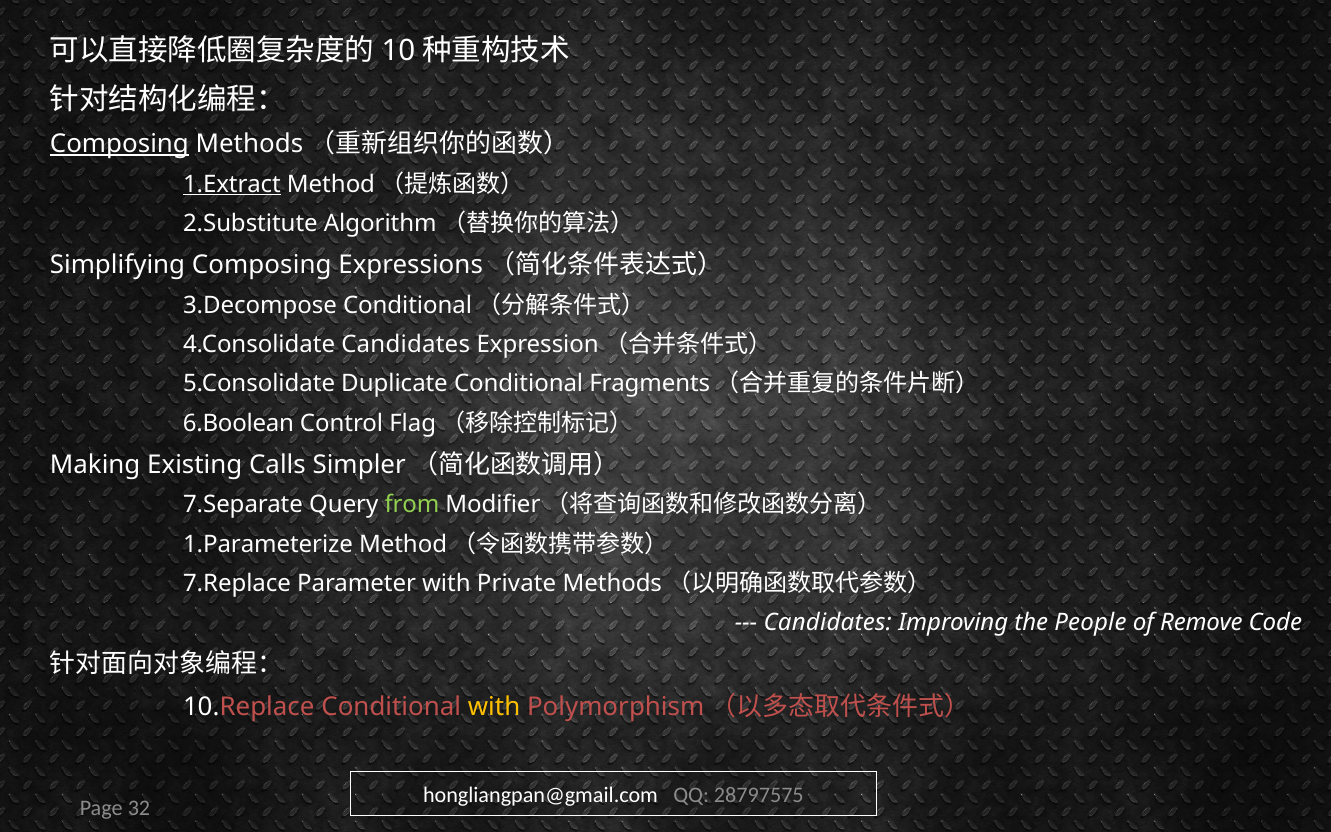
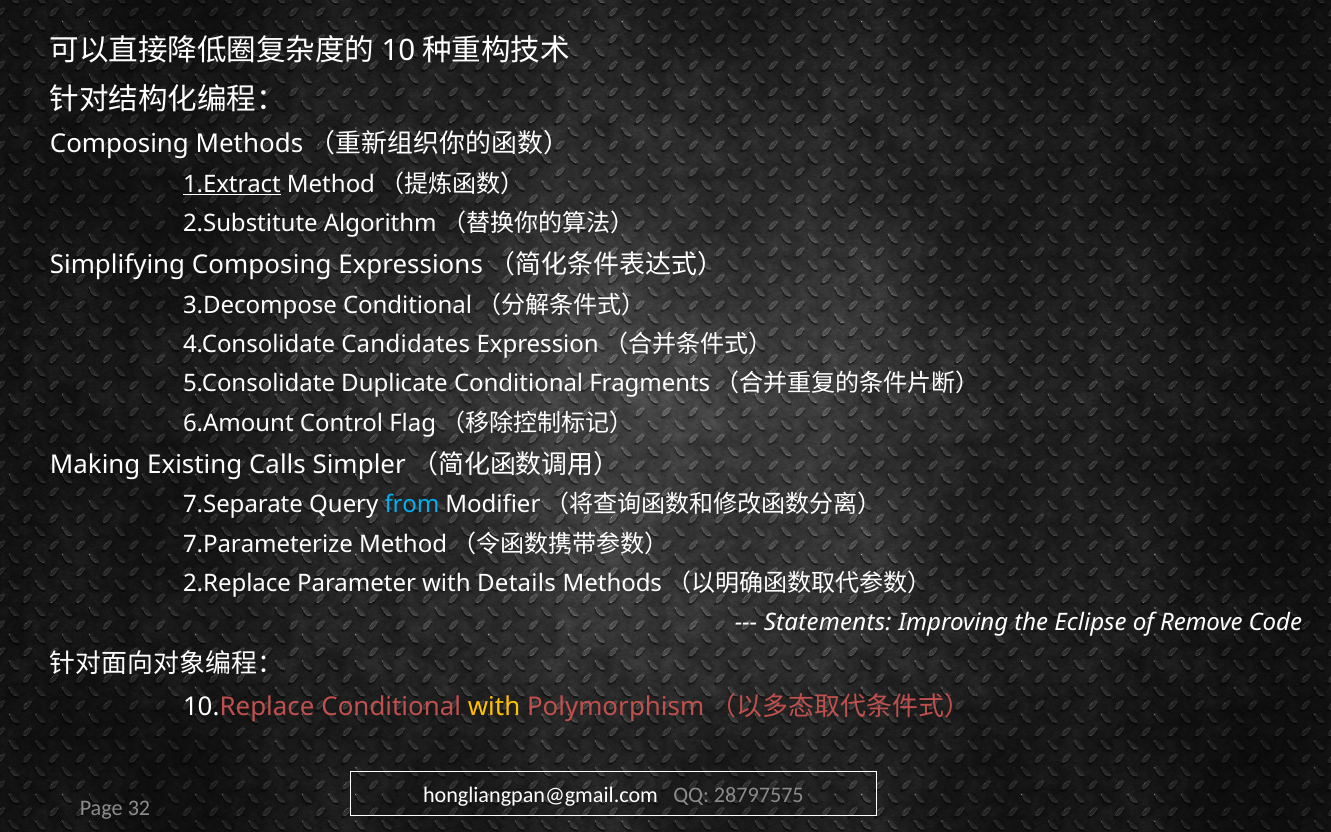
Composing underline: present -> none (119, 144)
6.Boolean: 6.Boolean -> 6.Amount (238, 423)
from colour: light green -> light blue (412, 505)
1.Parameterize: 1.Parameterize -> 7.Parameterize (268, 544)
7.Replace: 7.Replace -> 2.Replace (237, 583)
Private: Private -> Details (516, 583)
Candidates: Candidates -> Statements (828, 623)
People: People -> Eclipse (1091, 623)
